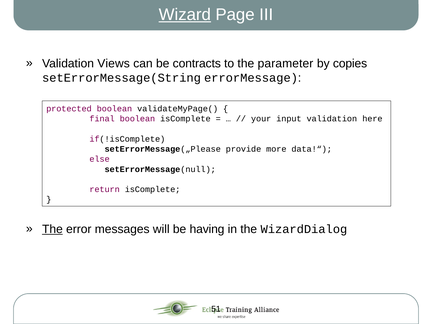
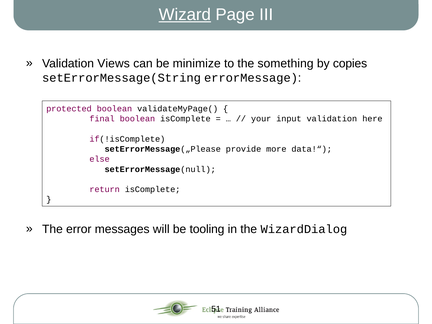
contracts: contracts -> minimize (197, 63)
parameter: parameter -> something (286, 63)
The underline: present -> none (52, 229)
having: having -> tooling (207, 229)
